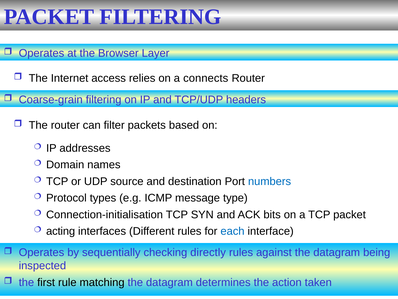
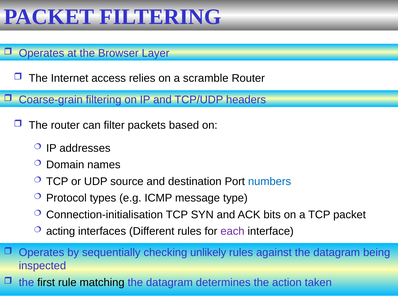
connects: connects -> scramble (206, 78)
each colour: blue -> purple (232, 231)
directly: directly -> unlikely (208, 252)
